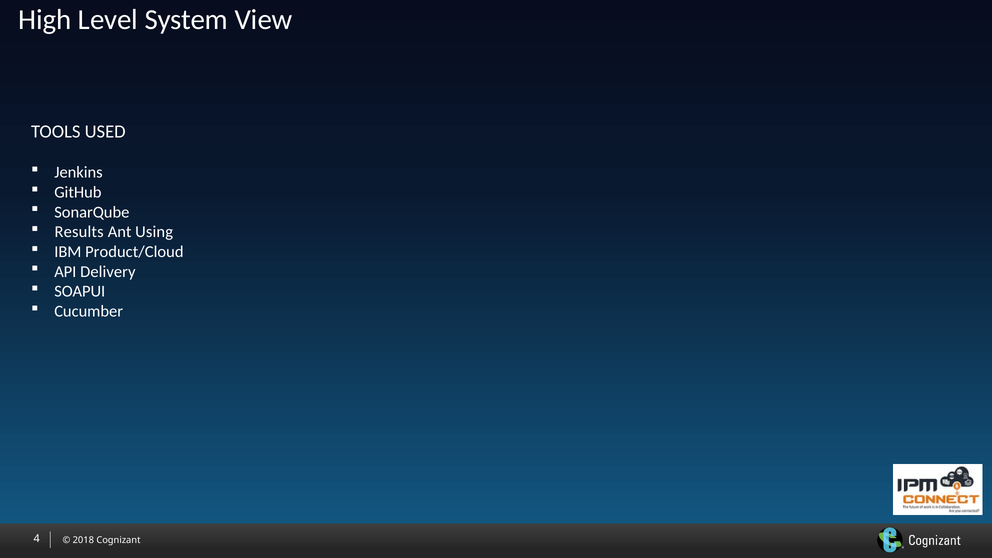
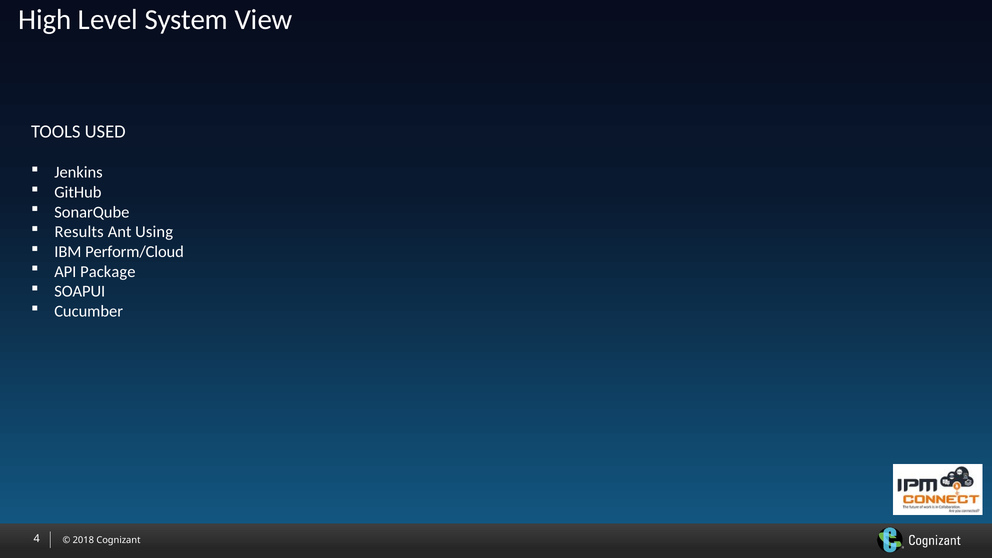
Product/Cloud: Product/Cloud -> Perform/Cloud (134, 252)
Delivery: Delivery -> Package (108, 272)
